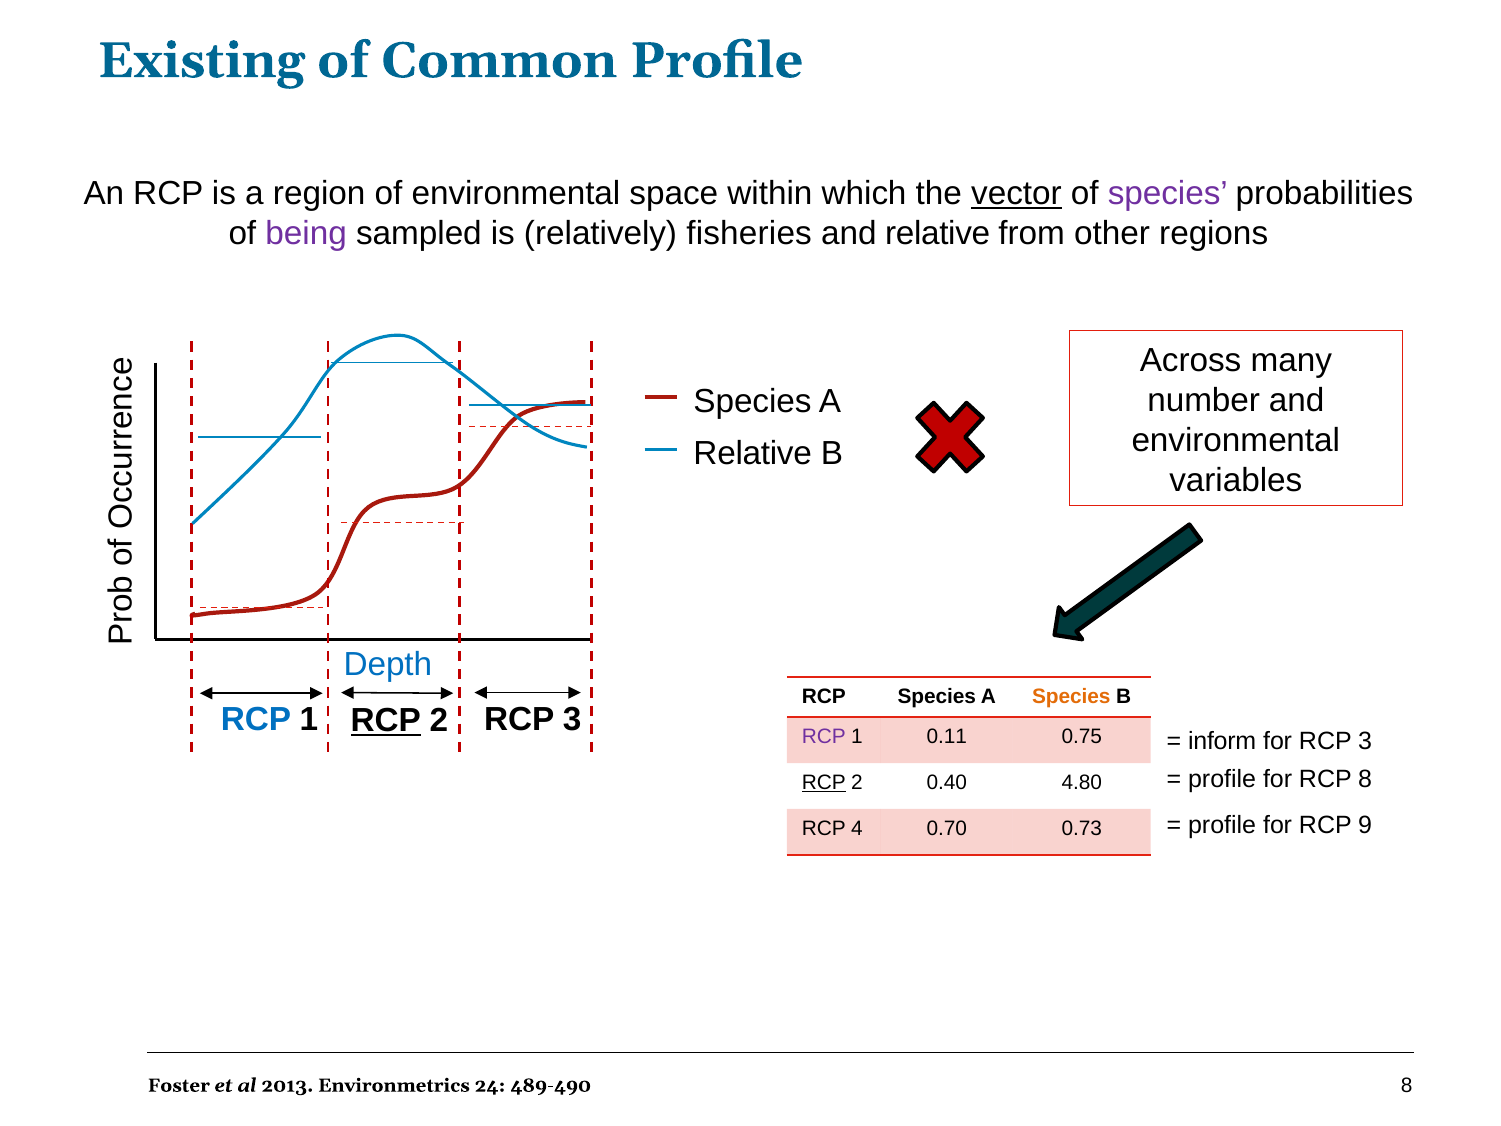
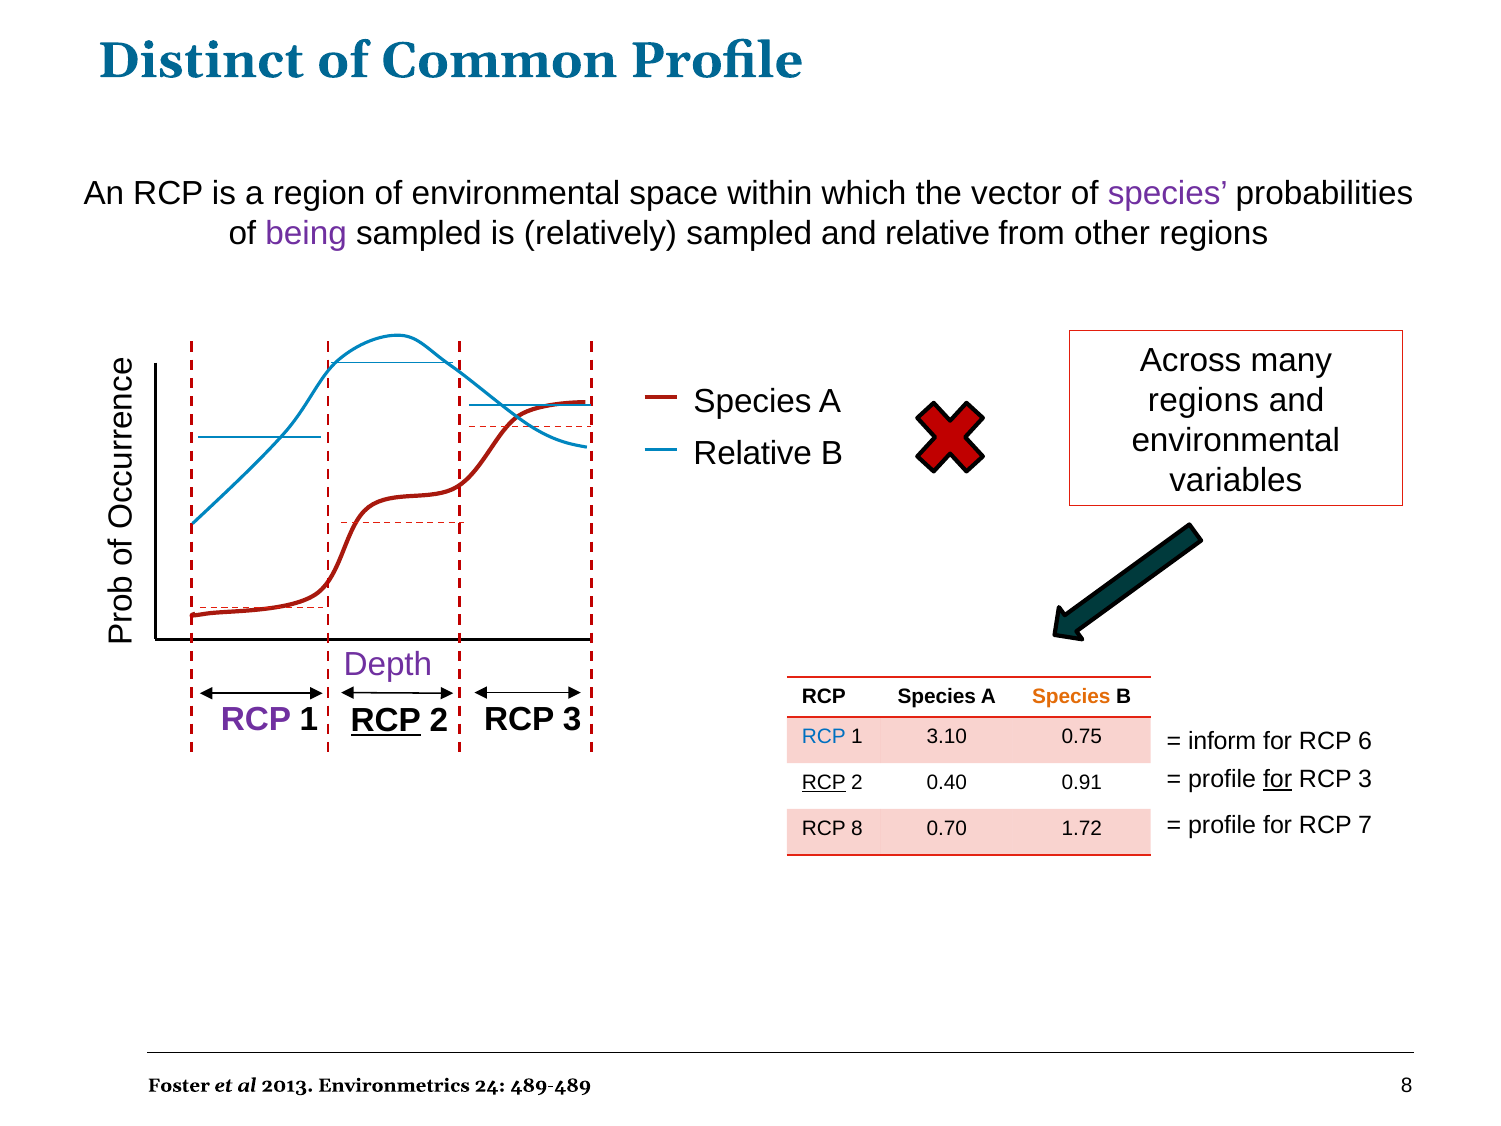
Existing: Existing -> Distinct (201, 61)
vector underline: present -> none (1016, 193)
relatively fisheries: fisheries -> sampled (749, 233)
number: number -> regions (1203, 401)
Depth colour: blue -> purple (388, 665)
RCP colour: blue -> purple (256, 719)
RCP colour: purple -> blue (824, 736)
0.11: 0.11 -> 3.10 (947, 736)
for RCP 3: 3 -> 6 (1365, 741)
for underline: none -> present (1278, 779)
8: 8 -> 3 (1365, 779)
4.80: 4.80 -> 0.91 (1082, 782)
9: 9 -> 7 (1365, 825)
RCP 4: 4 -> 8 (857, 828)
0.73: 0.73 -> 1.72 (1082, 828)
489-490: 489-490 -> 489-489 (551, 1085)
